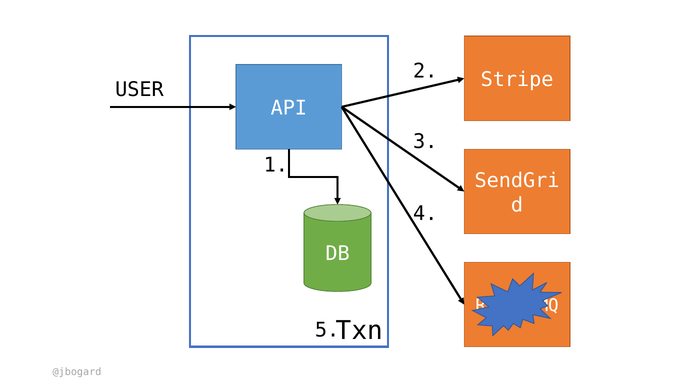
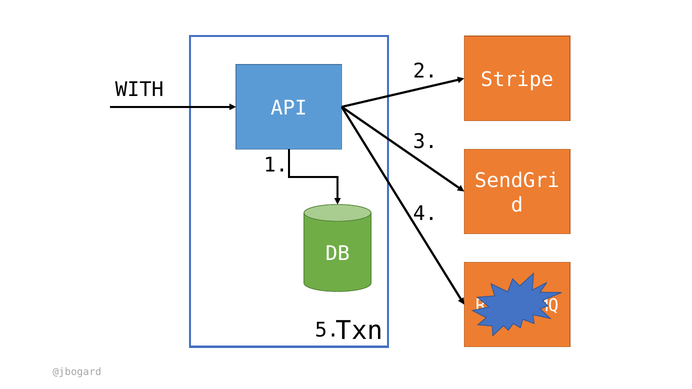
USER: USER -> WITH (139, 90)
